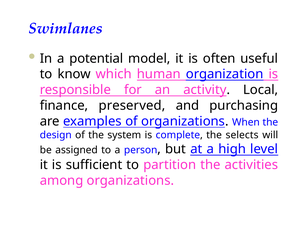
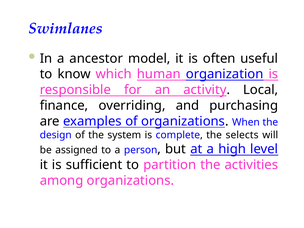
potential: potential -> ancestor (96, 58)
preserved: preserved -> overriding (132, 106)
